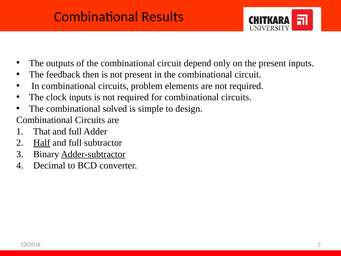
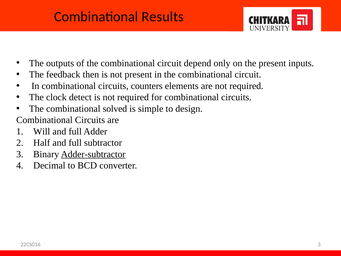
problem: problem -> counters (147, 86)
clock inputs: inputs -> detect (80, 97)
That: That -> Will (42, 131)
Half underline: present -> none (42, 143)
